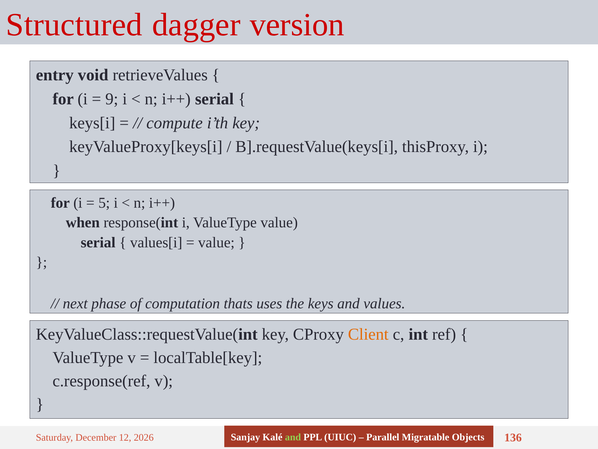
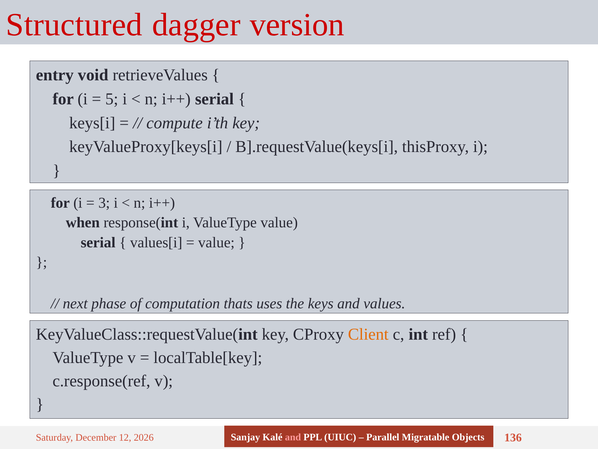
9: 9 -> 5 (112, 99)
5: 5 -> 3 (104, 203)
and colour: light green -> pink (293, 437)
